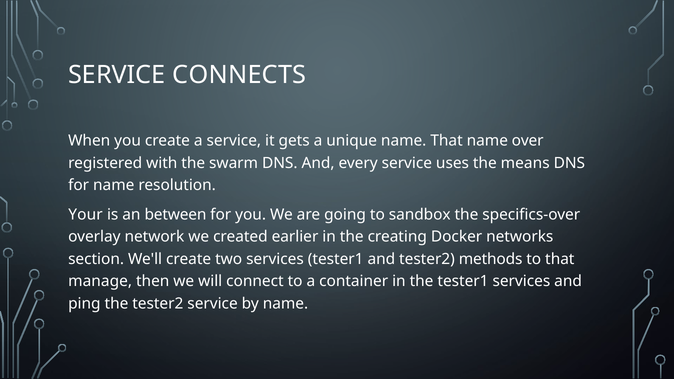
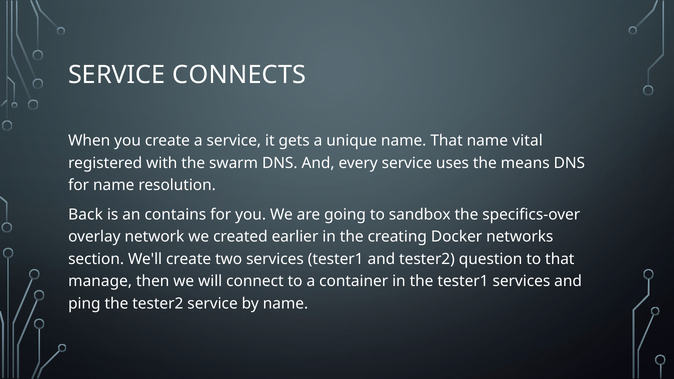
over: over -> vital (527, 141)
Your: Your -> Back (86, 215)
between: between -> contains (175, 215)
methods: methods -> question (491, 259)
